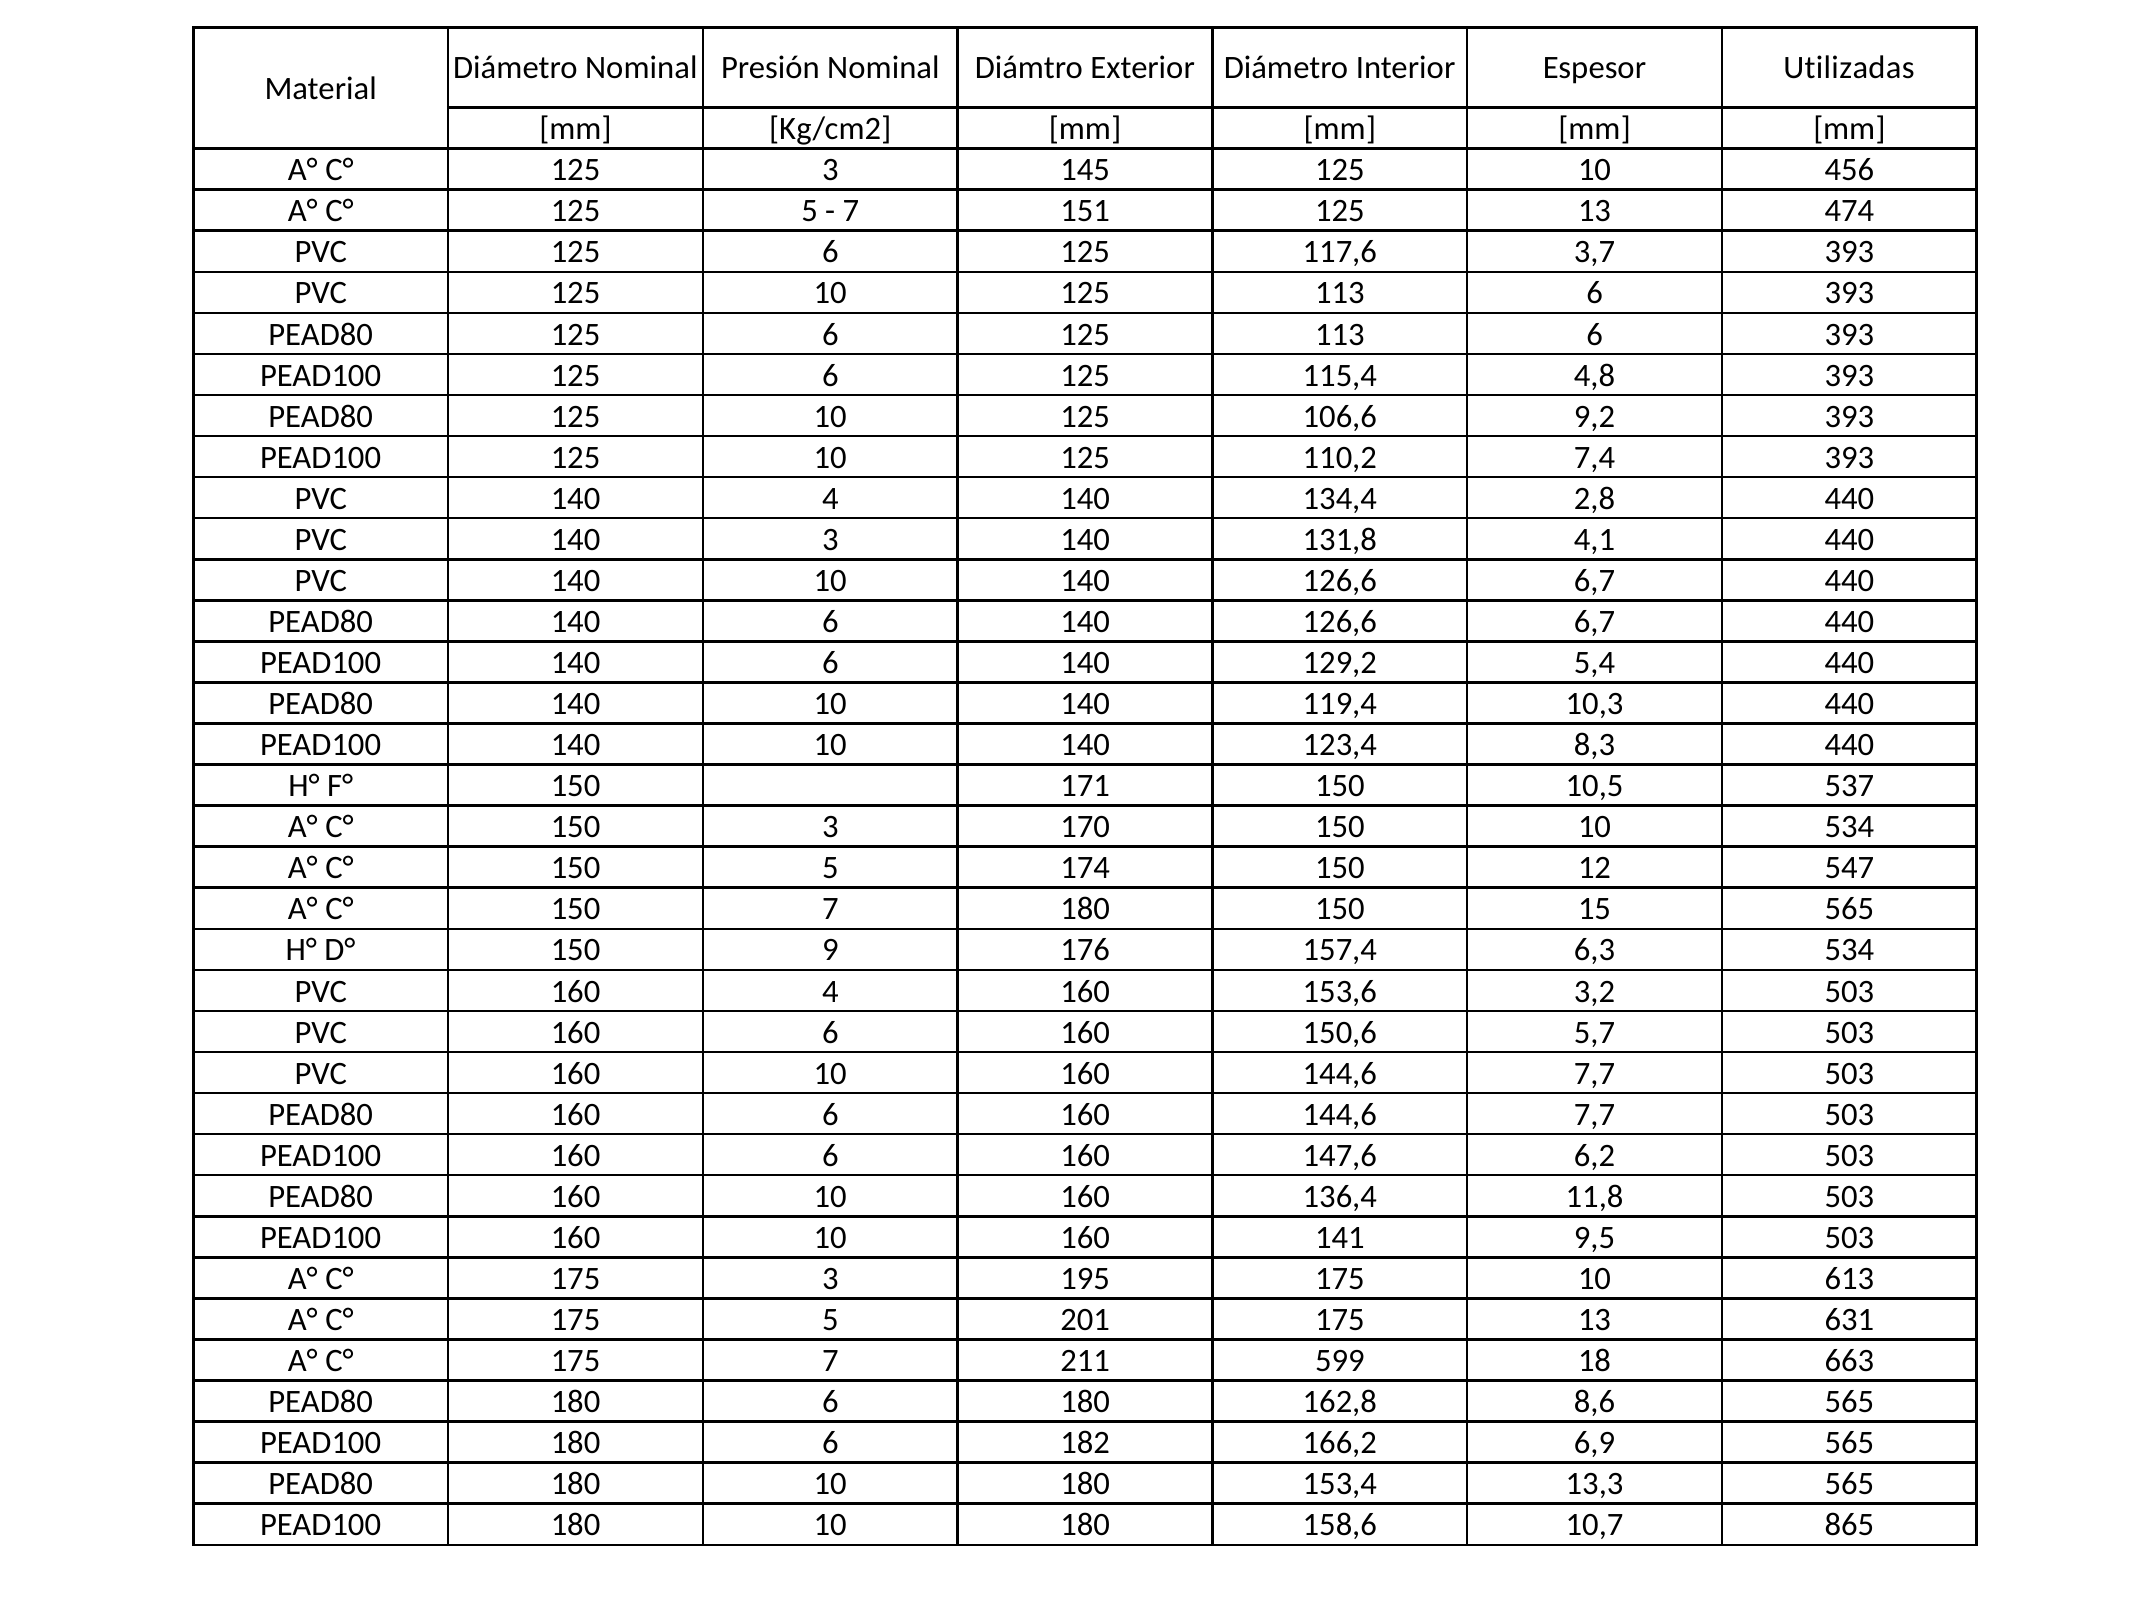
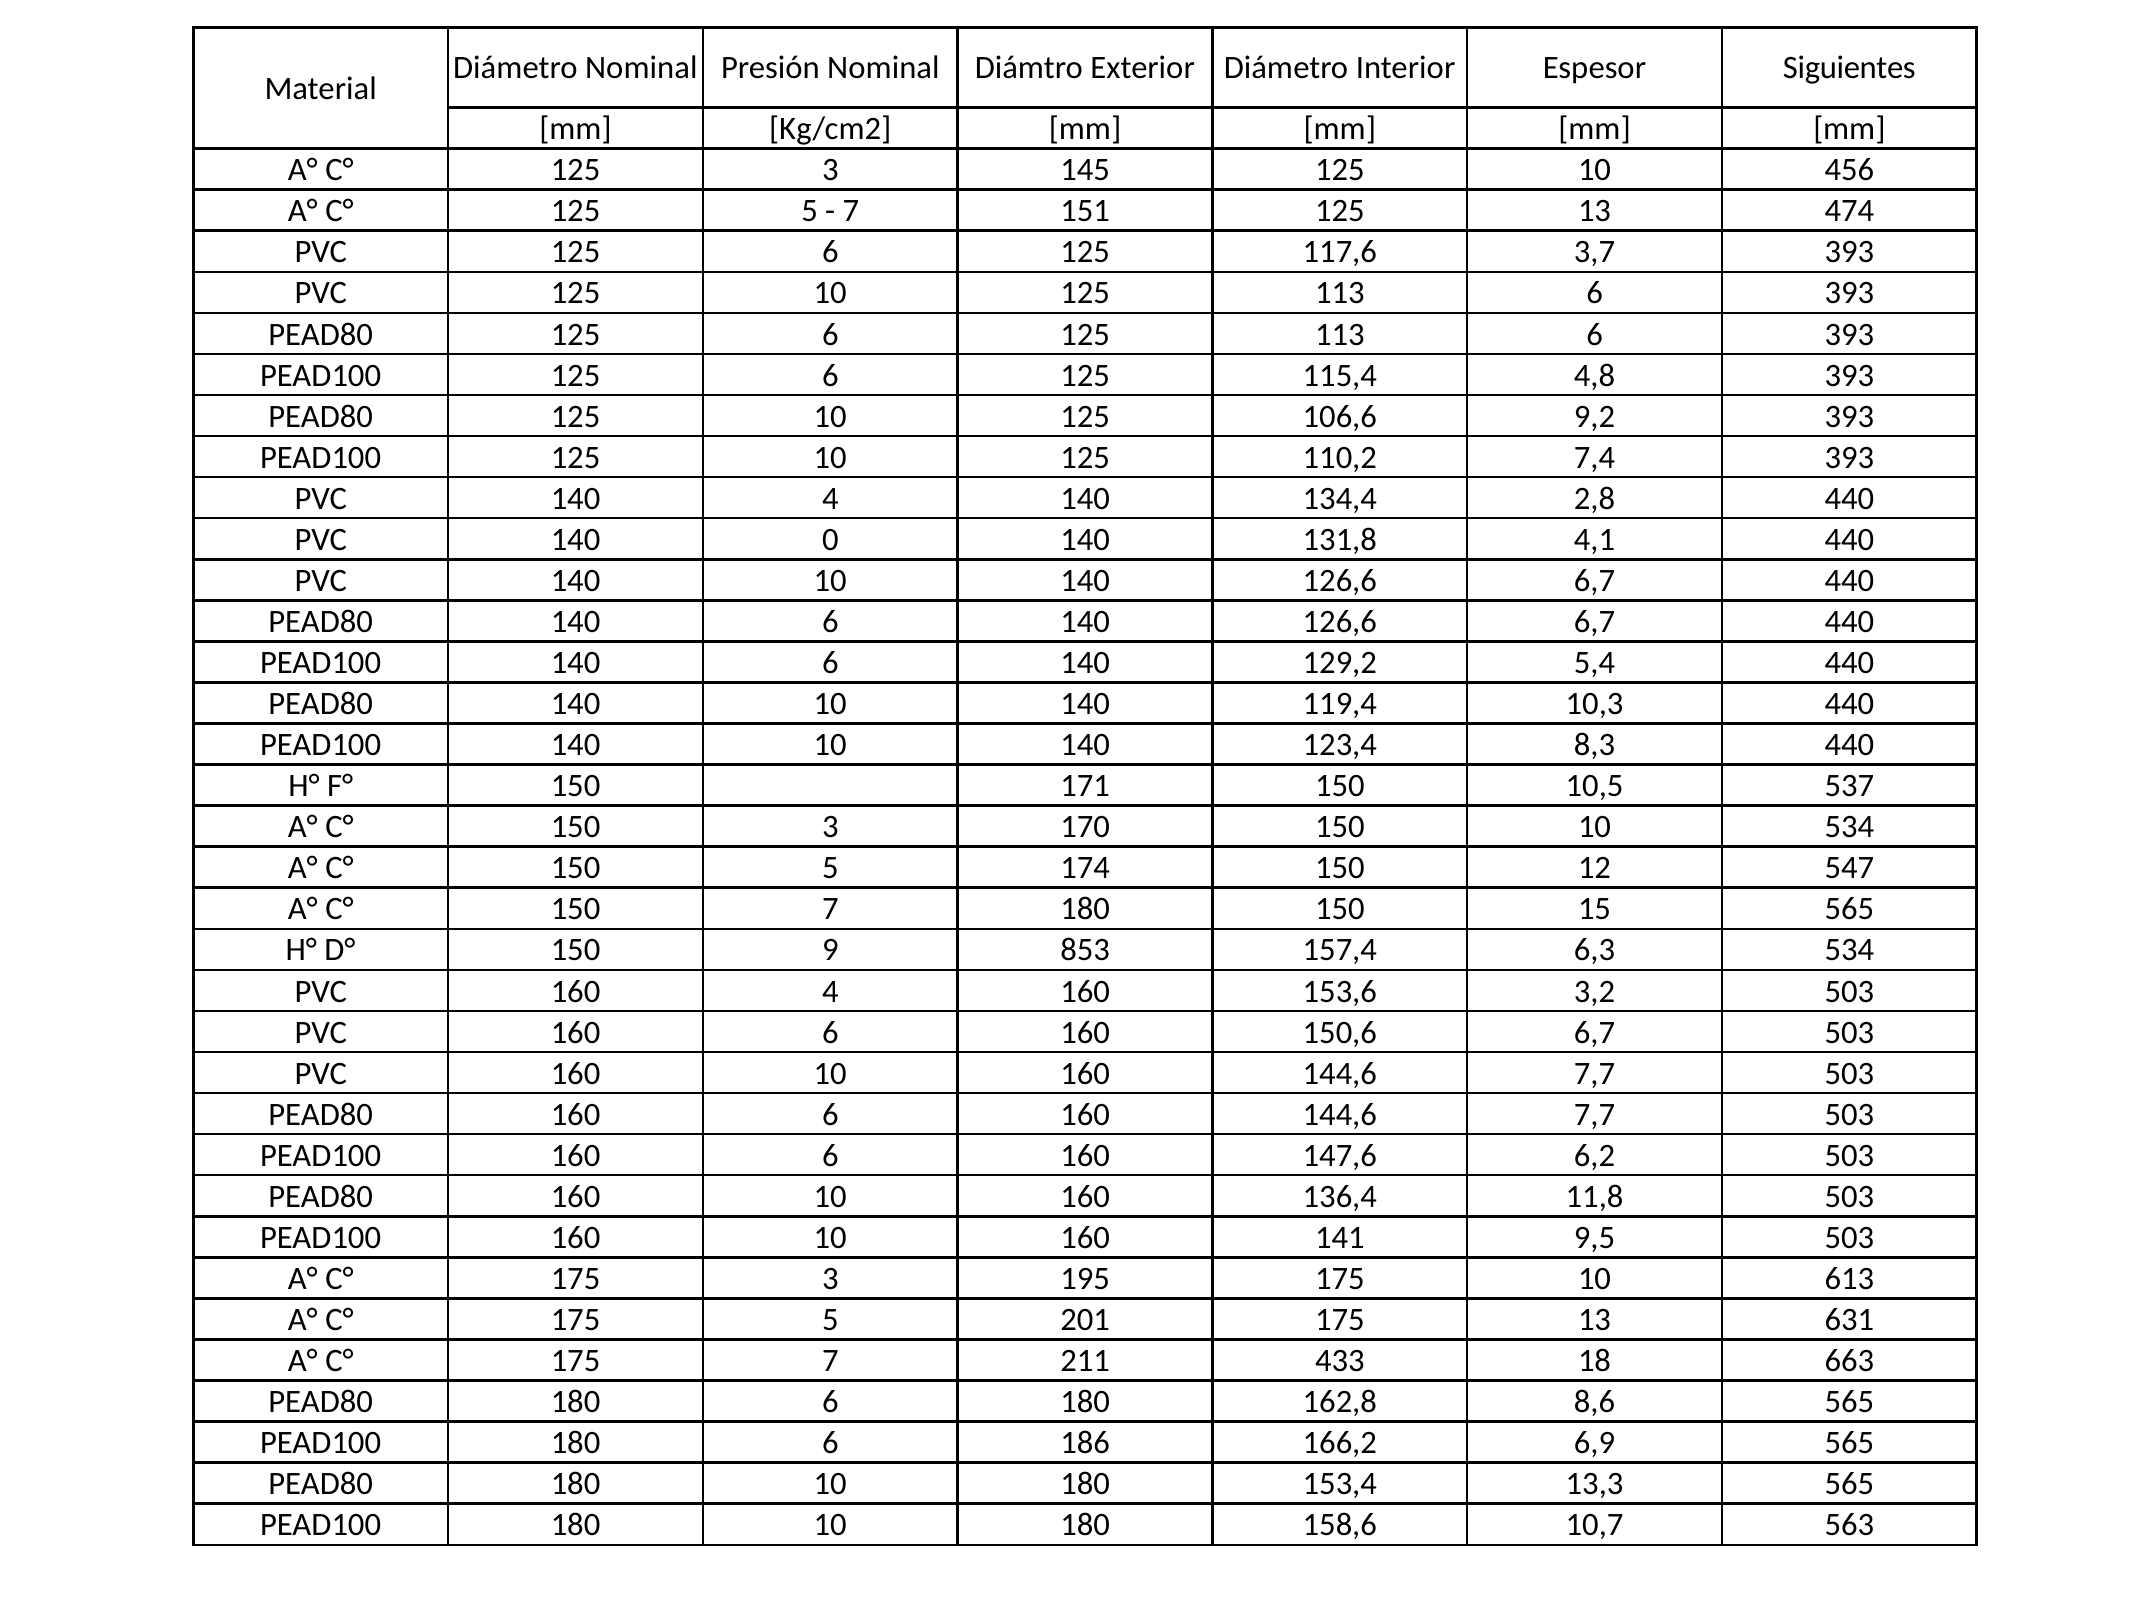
Utilizadas: Utilizadas -> Siguientes (1849, 68)
140 3: 3 -> 0 (830, 539)
176: 176 -> 853 (1085, 950)
150,6 5,7: 5,7 -> 6,7 (1595, 1032)
599: 599 -> 433 (1340, 1361)
182: 182 -> 186 (1085, 1443)
865: 865 -> 563 (1849, 1525)
